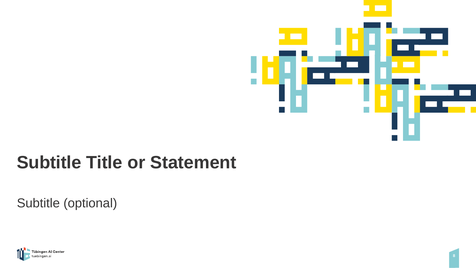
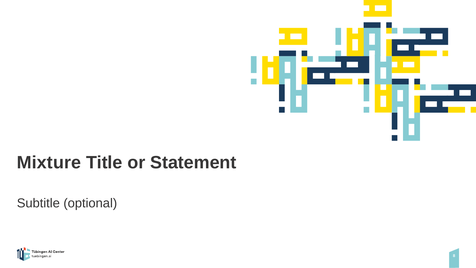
Subtitle: Subtitle -> Mixture (49, 163)
